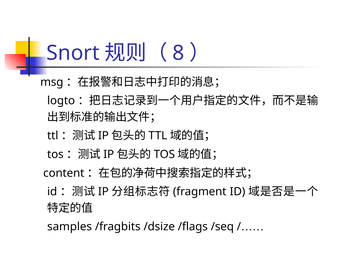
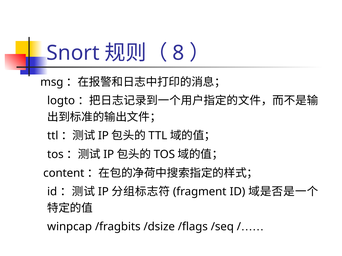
samples: samples -> winpcap (70, 227)
